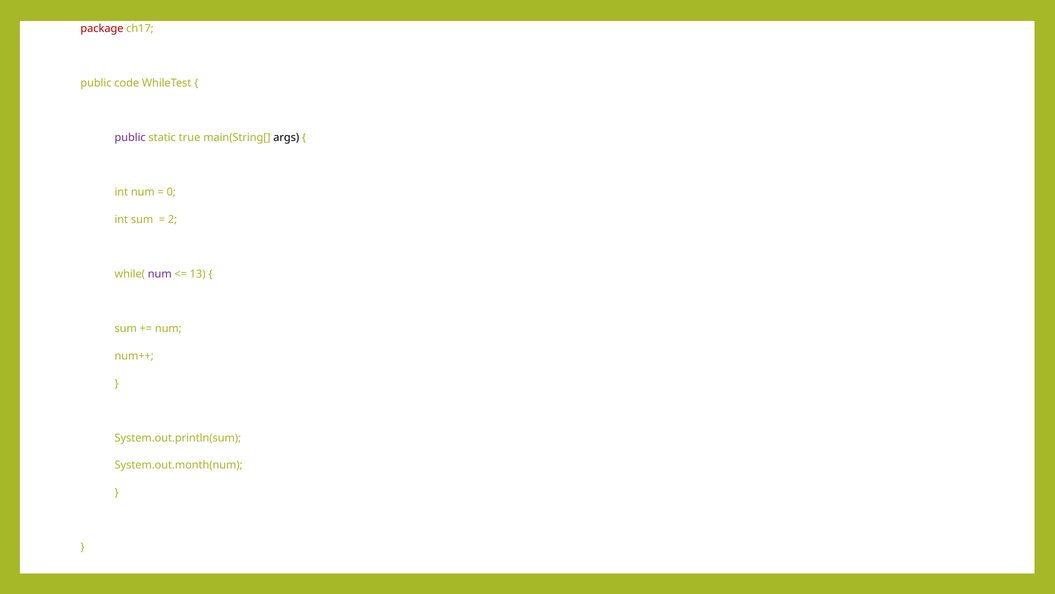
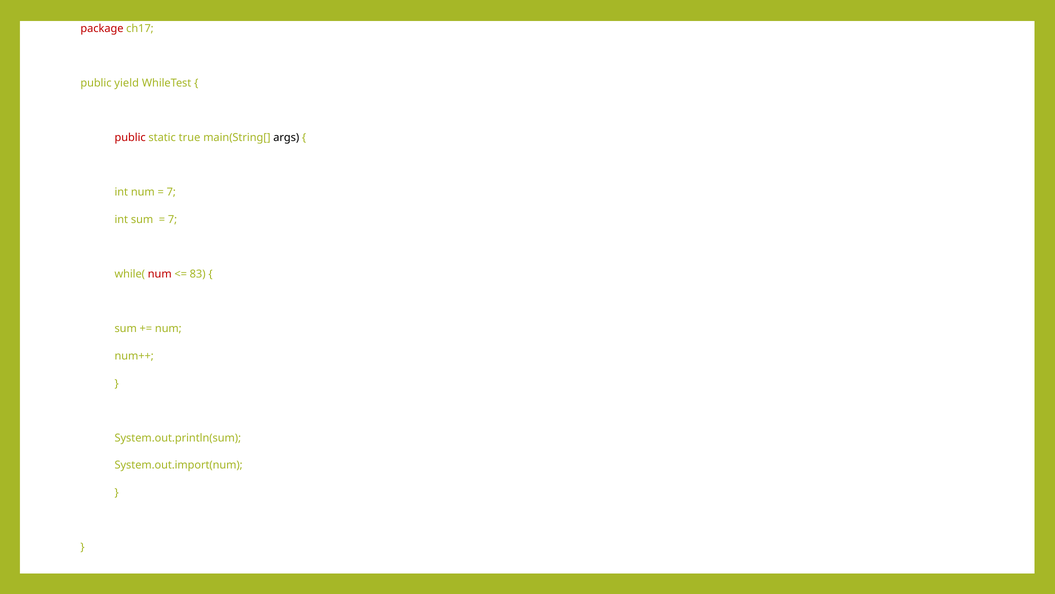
code: code -> yield (127, 83)
public colour: purple -> red (130, 137)
0: 0 -> 7 (171, 192)
2: 2 -> 7 (173, 219)
num colour: purple -> red (160, 274)
13: 13 -> 83 (198, 274)
System.out.month(num: System.out.month(num -> System.out.import(num (179, 465)
